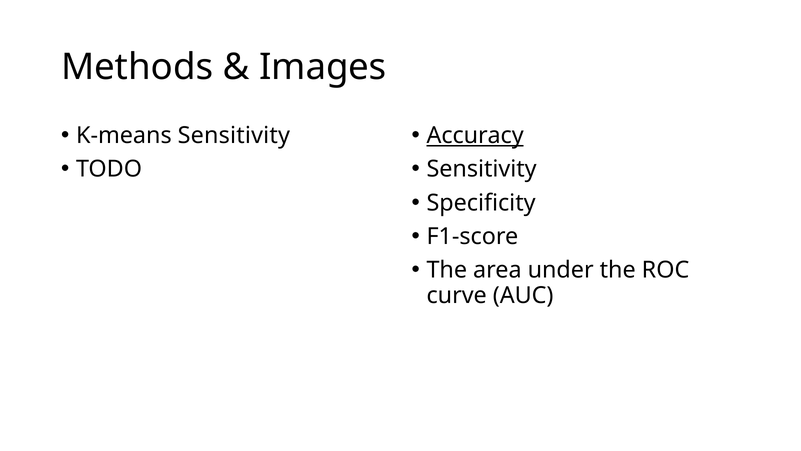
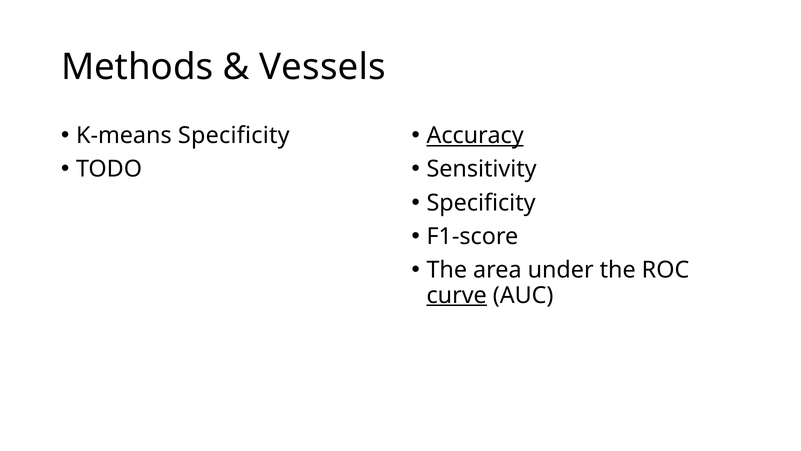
Images: Images -> Vessels (323, 67)
K-means Sensitivity: Sensitivity -> Specificity (234, 135)
curve underline: none -> present (457, 295)
